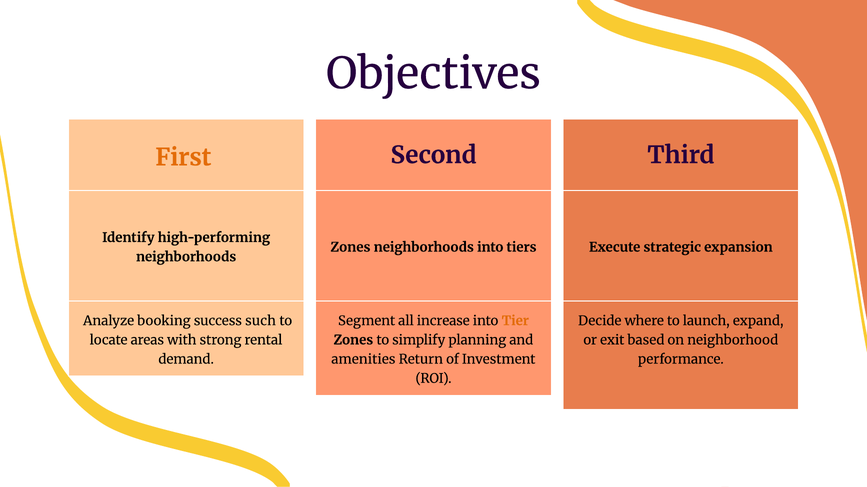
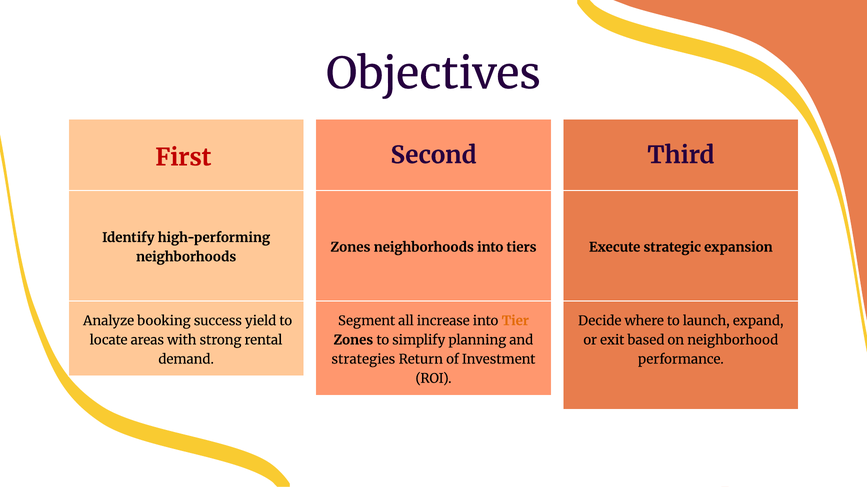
First colour: orange -> red (183, 158)
such: such -> yield (261, 321)
amenities: amenities -> strategies (363, 360)
